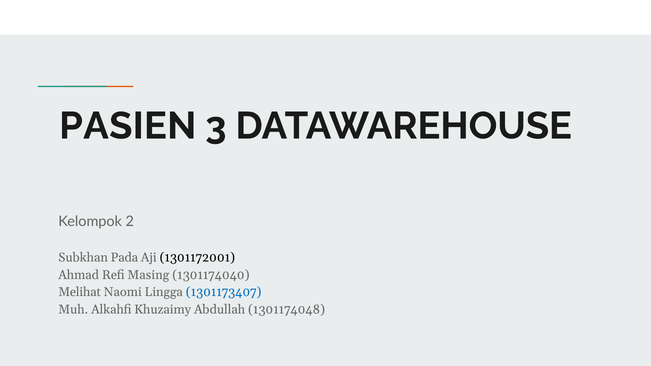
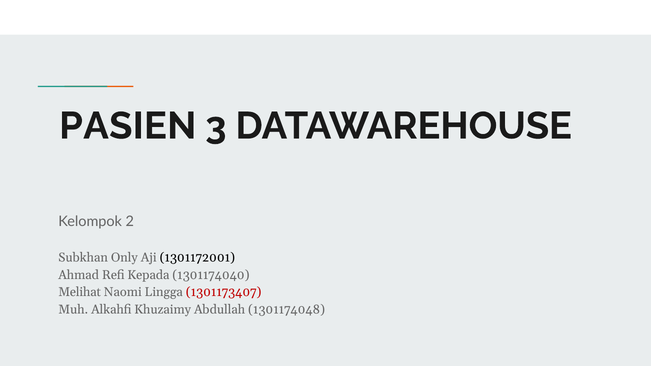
Pada: Pada -> Only (124, 258)
Masing: Masing -> Kepada (148, 275)
1301173407 colour: blue -> red (224, 292)
